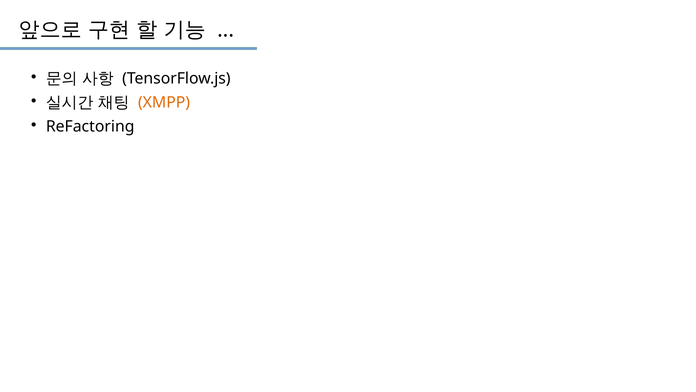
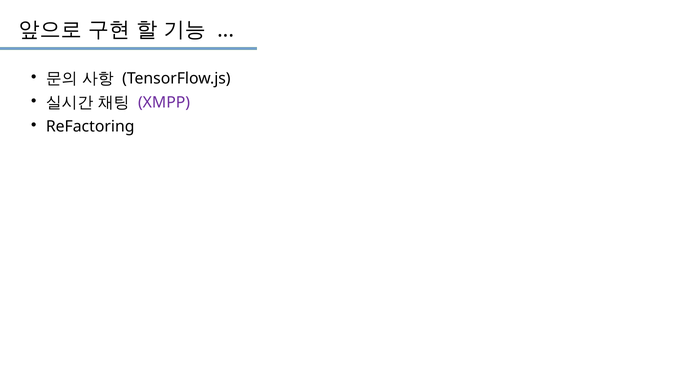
XMPP colour: orange -> purple (164, 103)
